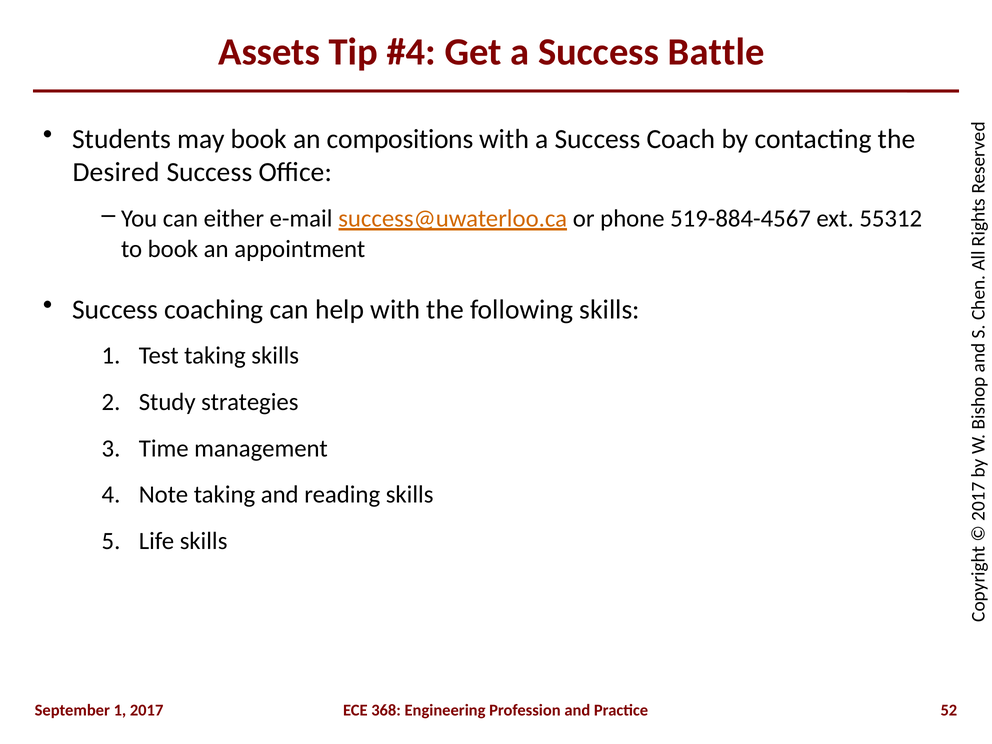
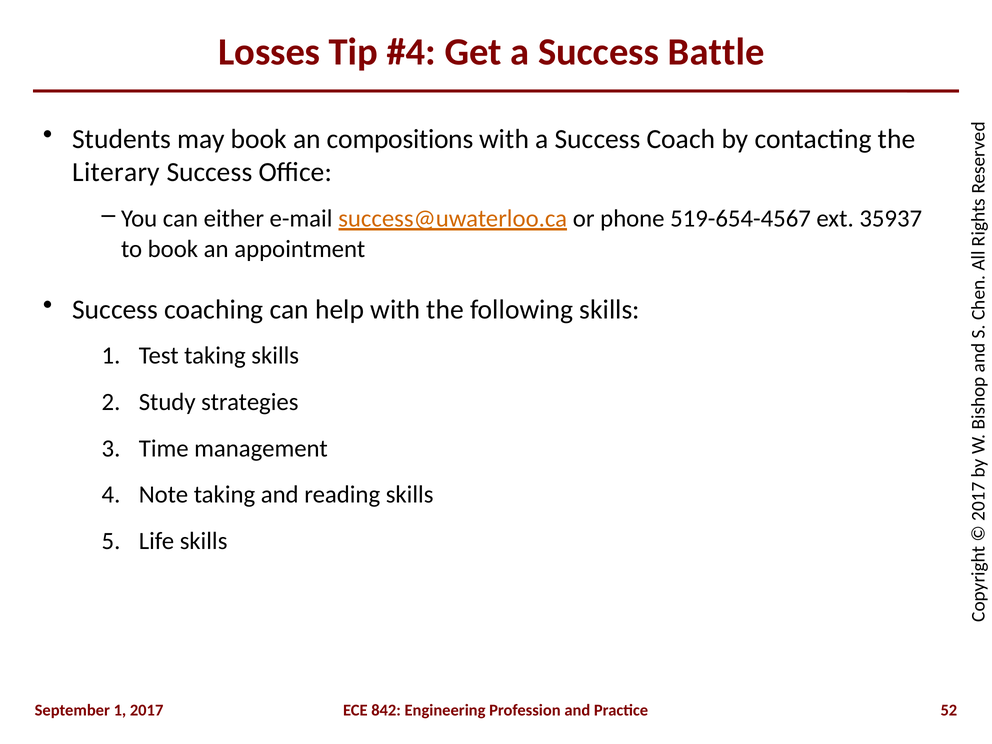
Assets: Assets -> Losses (269, 52)
Desired: Desired -> Literary (116, 172)
519-884-4567: 519-884-4567 -> 519-654-4567 (741, 219)
55312: 55312 -> 35937 (891, 219)
368: 368 -> 842 (386, 710)
